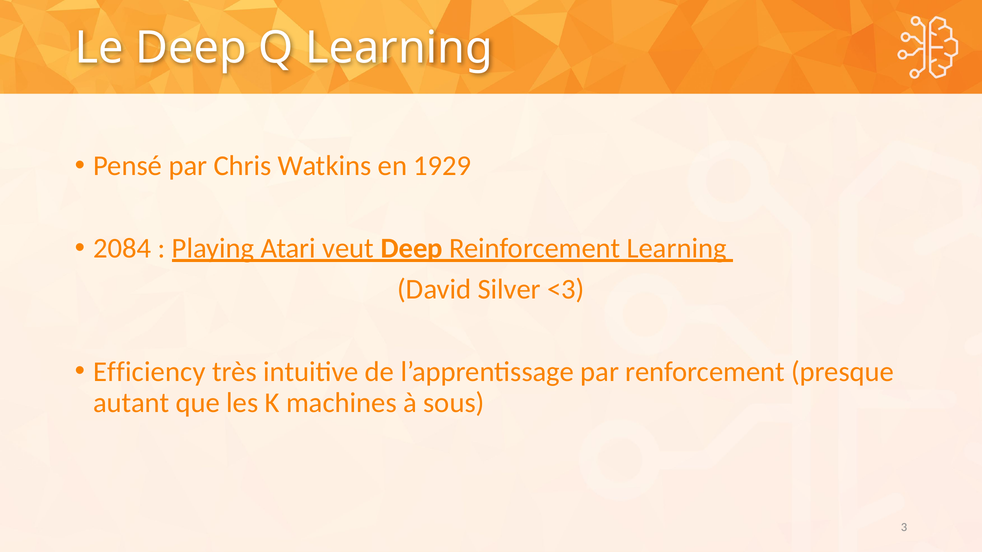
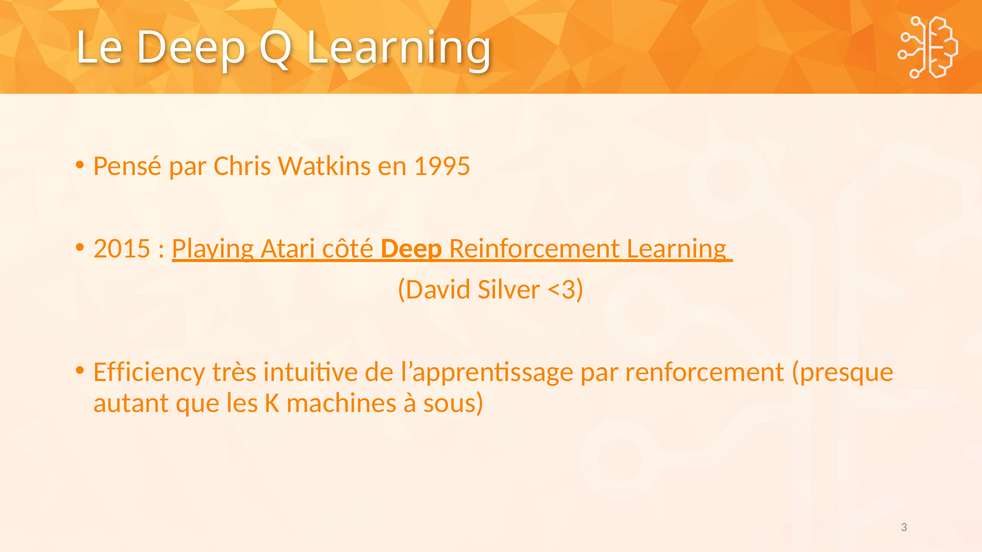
1929: 1929 -> 1995 (442, 166)
2084: 2084 -> 2015 (122, 248)
veut: veut -> côté (348, 248)
